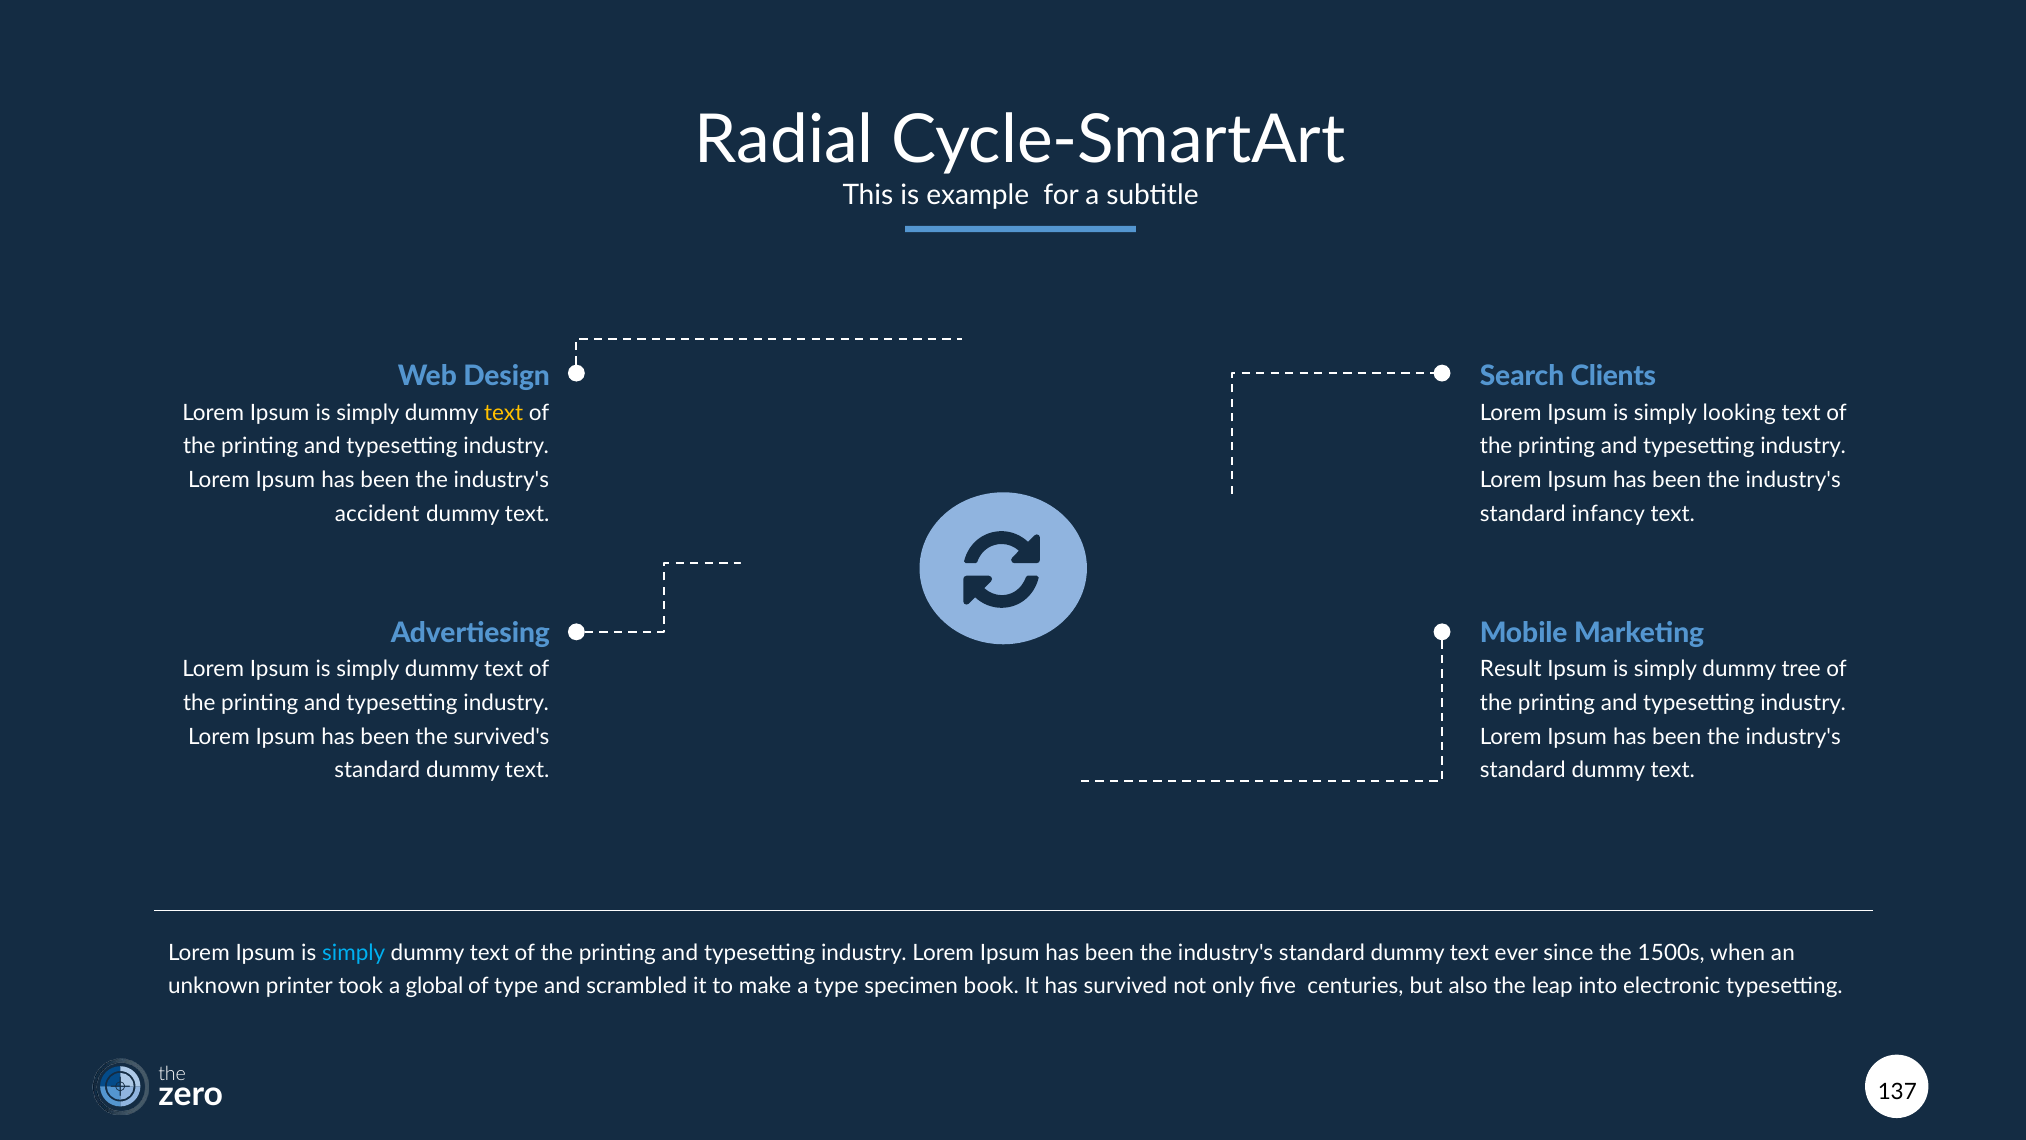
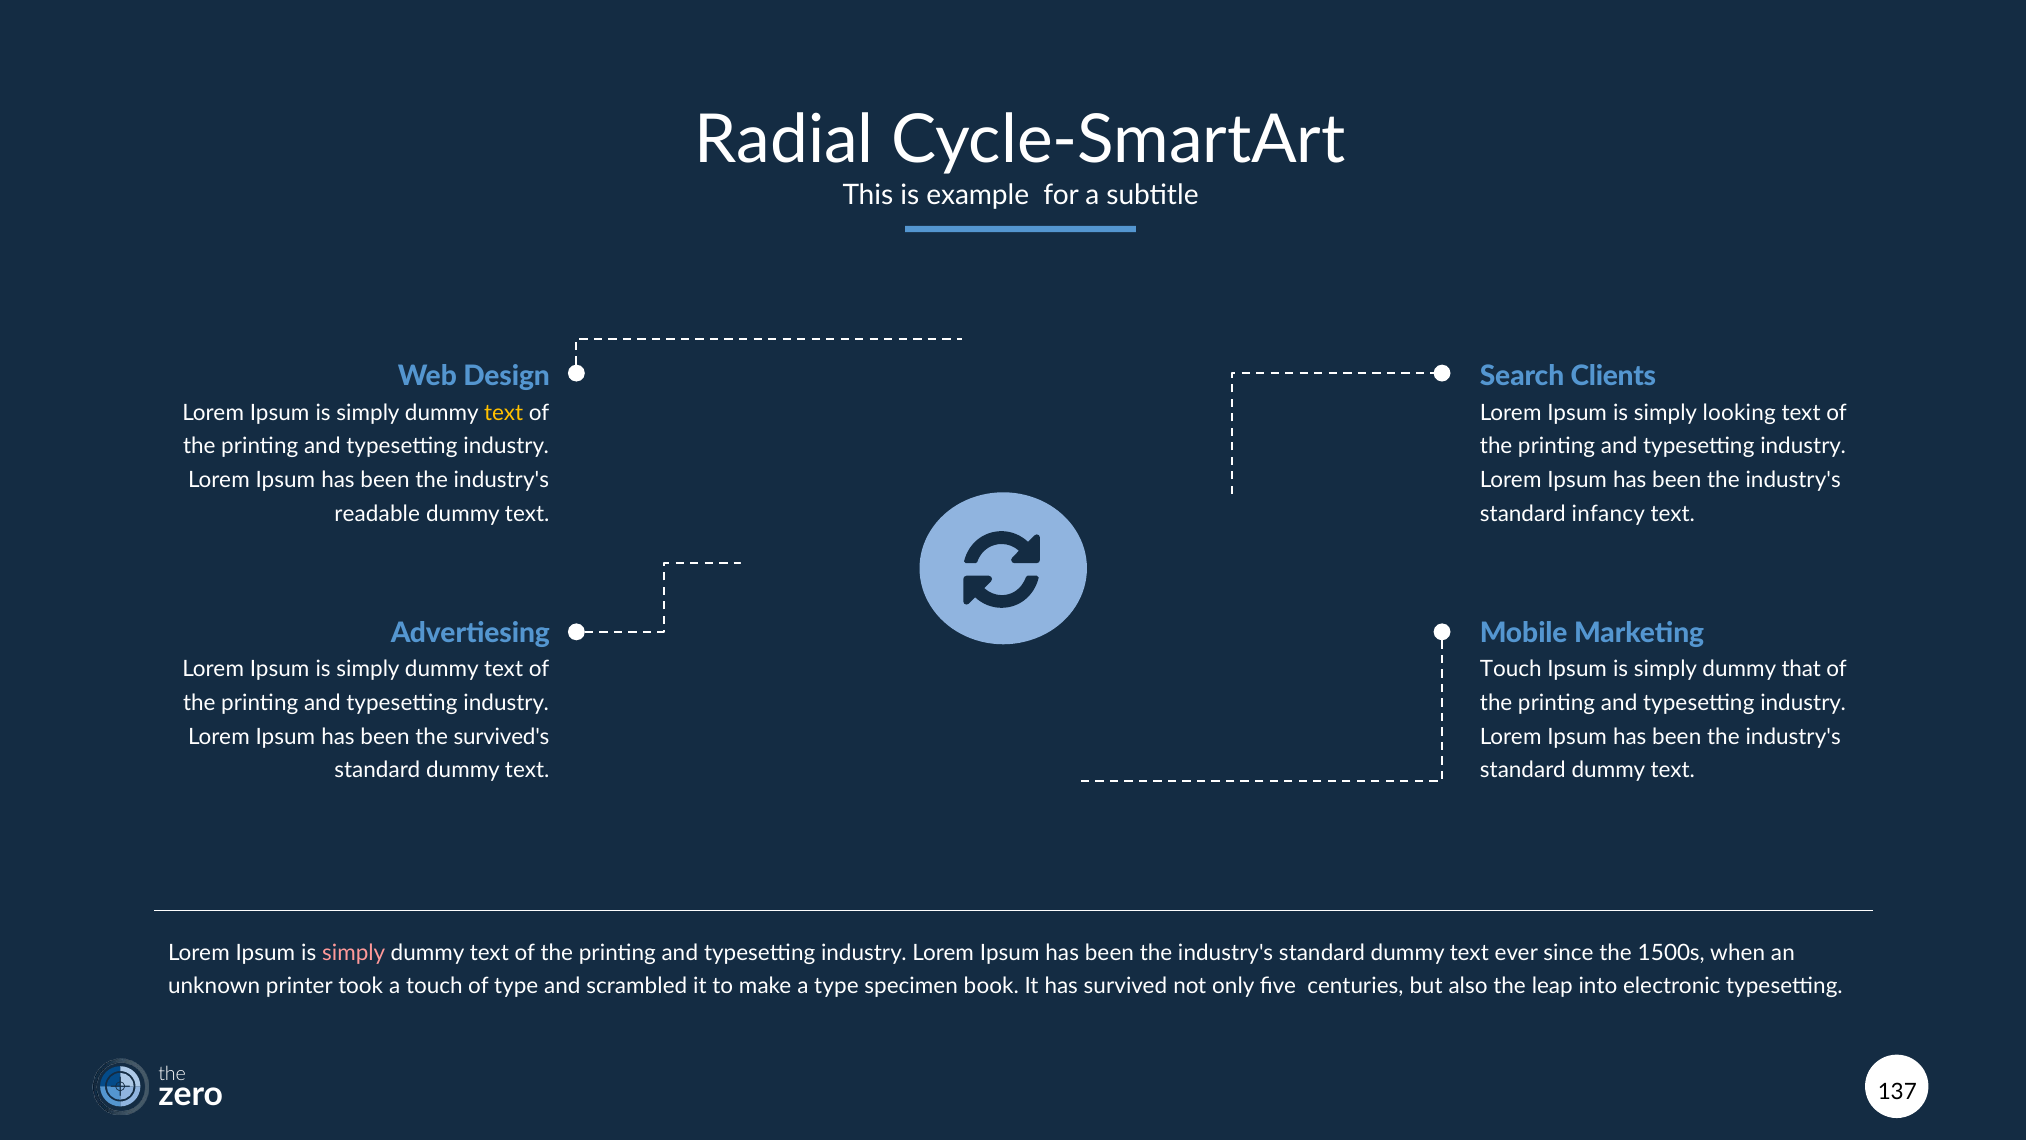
accident: accident -> readable (377, 513)
Result: Result -> Touch (1511, 669)
tree: tree -> that (1801, 669)
simply colour: light blue -> pink (354, 953)
a global: global -> touch (434, 985)
